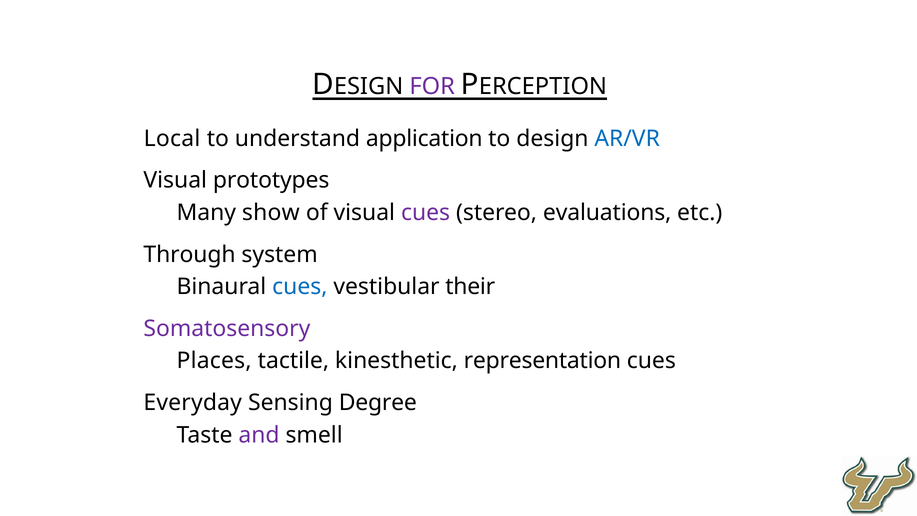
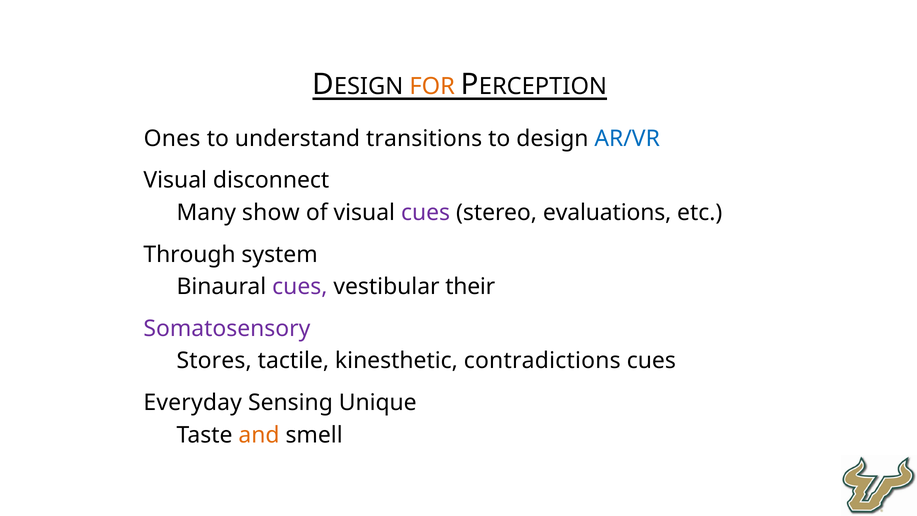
FOR colour: purple -> orange (432, 86)
Local: Local -> Ones (172, 138)
application: application -> transitions (424, 138)
prototypes: prototypes -> disconnect (271, 180)
cues colour: blue -> purple (300, 287)
Places: Places -> Stores (214, 361)
representation: representation -> contradictions (542, 361)
Degree: Degree -> Unique (378, 403)
and colour: purple -> orange (259, 435)
